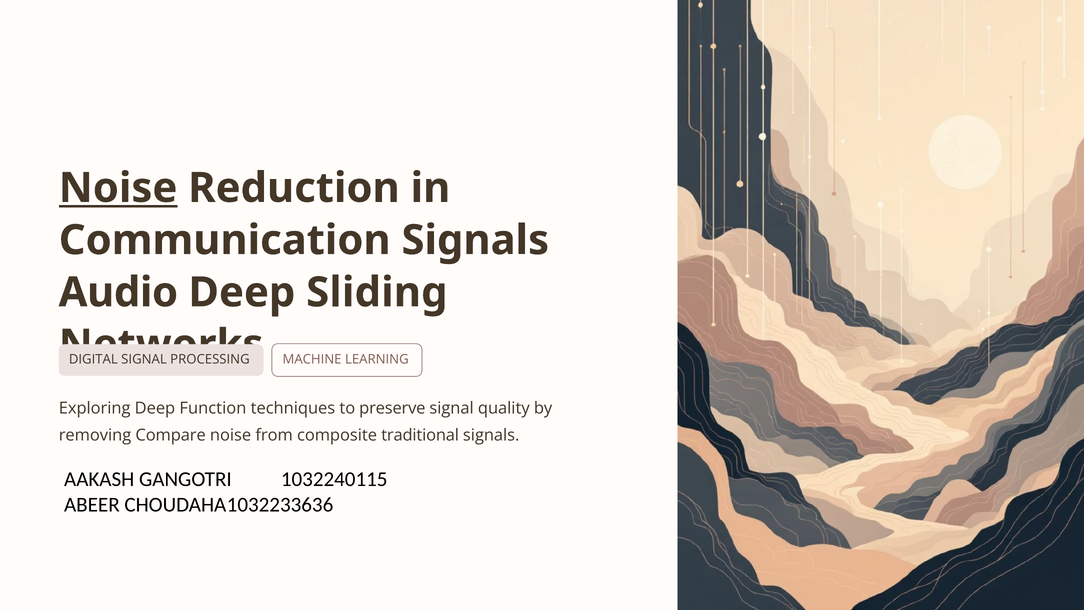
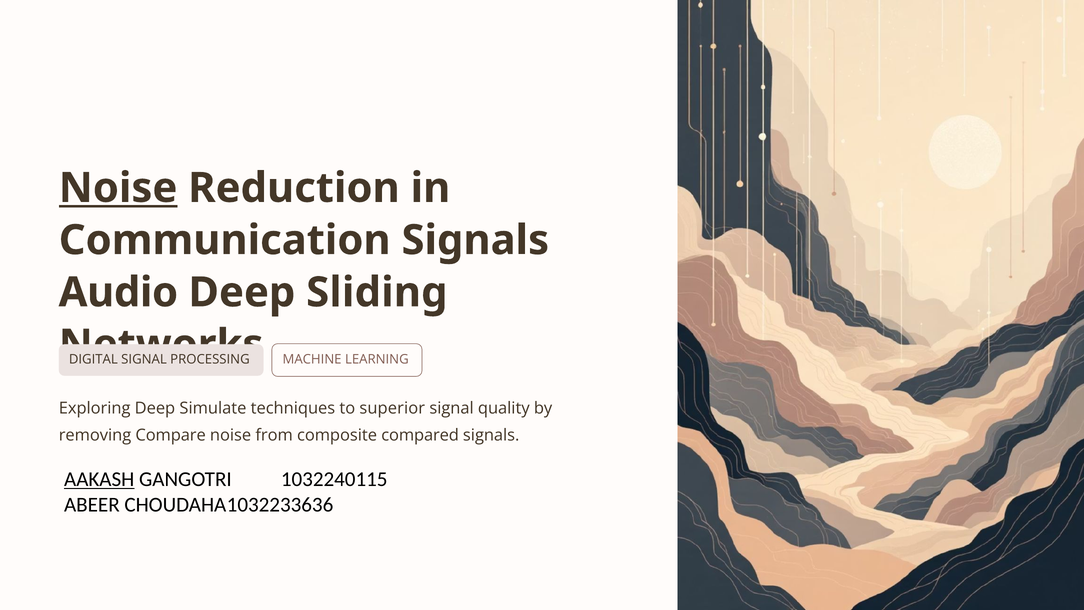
Function: Function -> Simulate (213, 408)
preserve: preserve -> superior (392, 408)
traditional: traditional -> compared (420, 435)
AAKASH underline: none -> present (99, 479)
